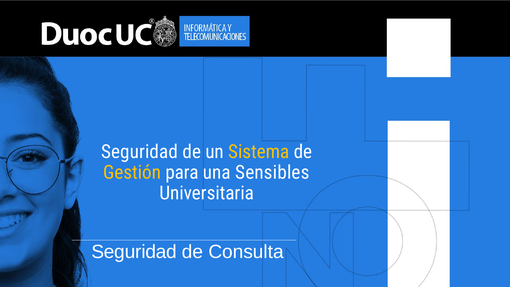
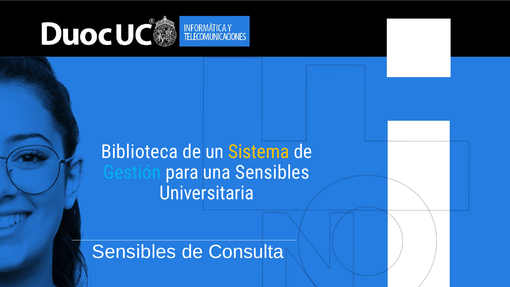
Seguridad: Seguridad -> Biblioteca (140, 152)
Gestión colour: yellow -> light blue (132, 172)
Seguridad: Seguridad -> Sensibles (134, 252)
